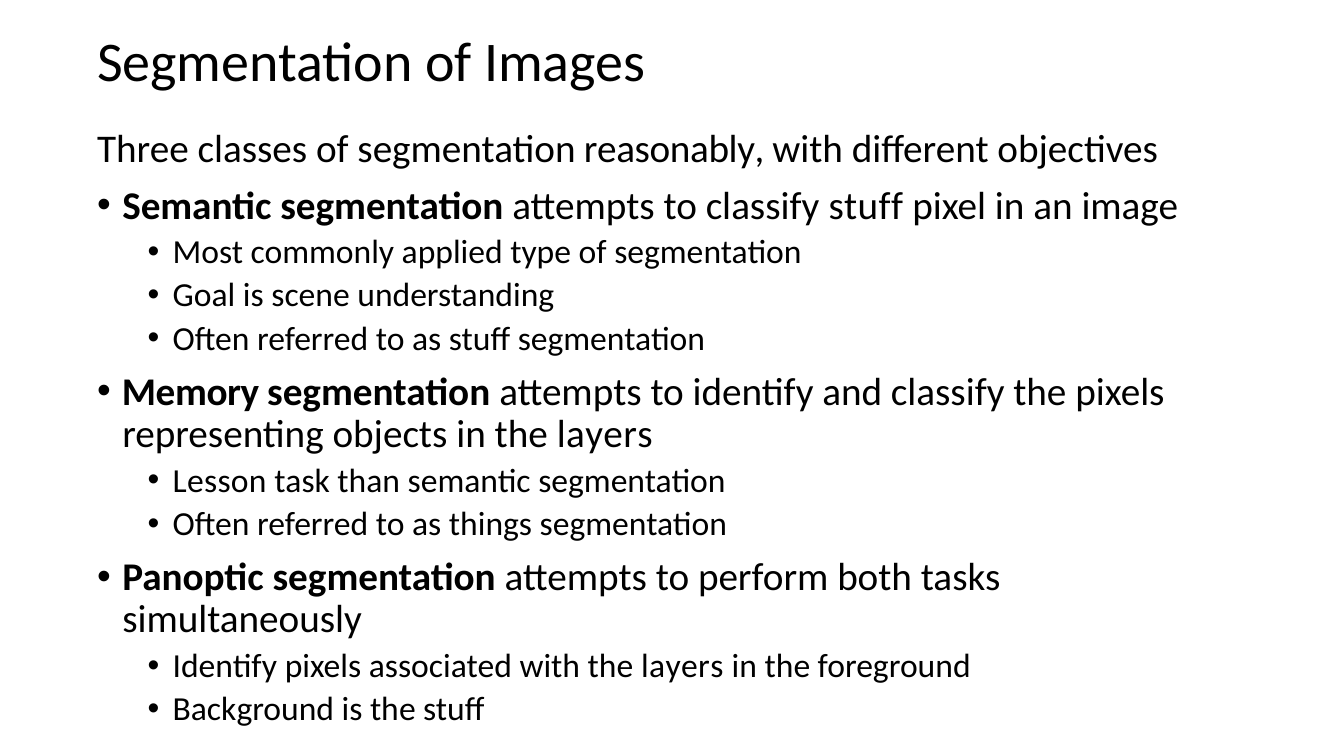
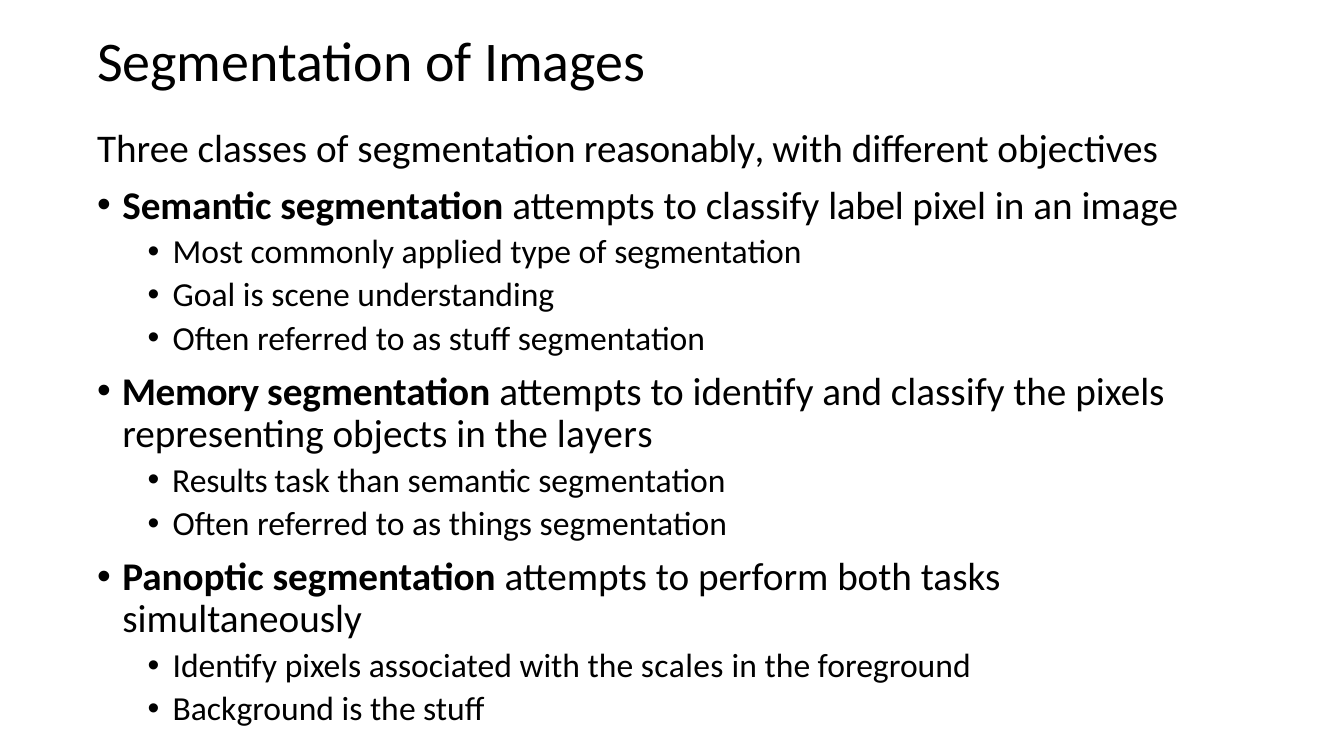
classify stuff: stuff -> label (866, 206)
Lesson: Lesson -> Results (220, 481)
with the layers: layers -> scales (682, 666)
